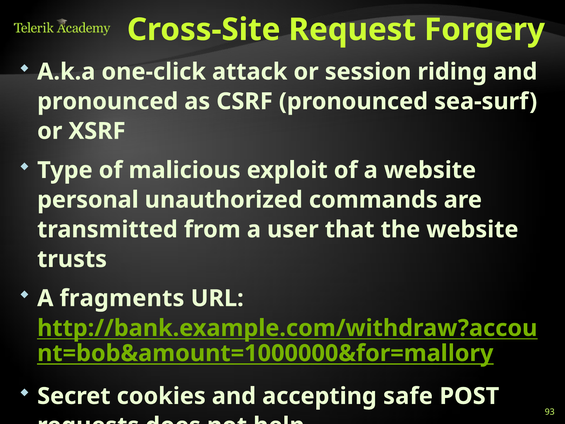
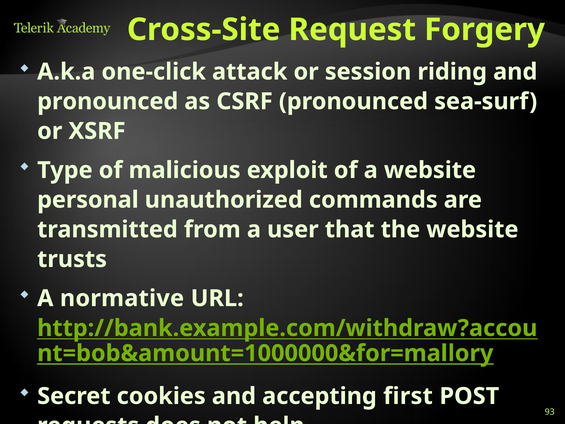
fragments: fragments -> normative (122, 298)
safe: safe -> first (408, 396)
